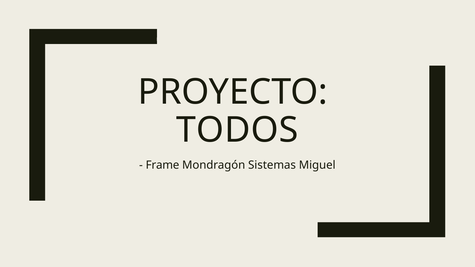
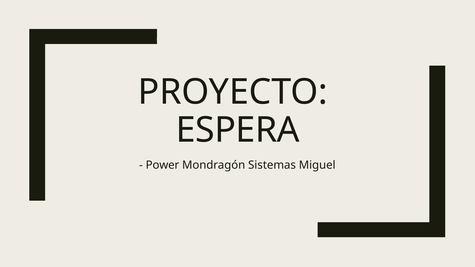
TODOS: TODOS -> ESPERA (238, 130)
Frame: Frame -> Power (162, 165)
